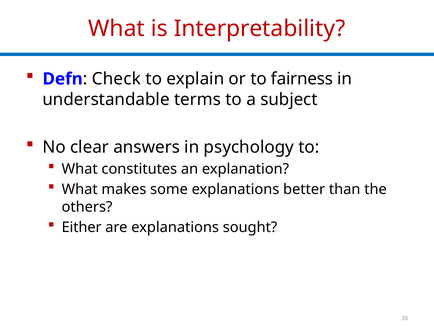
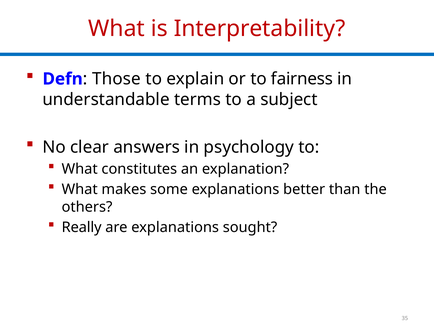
Check: Check -> Those (116, 79)
Either: Either -> Really (82, 227)
